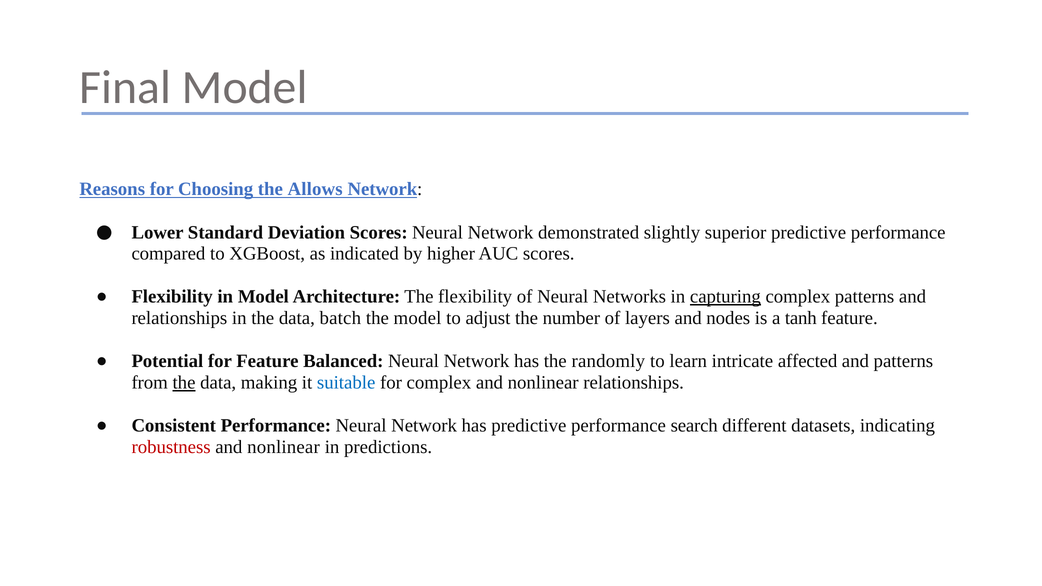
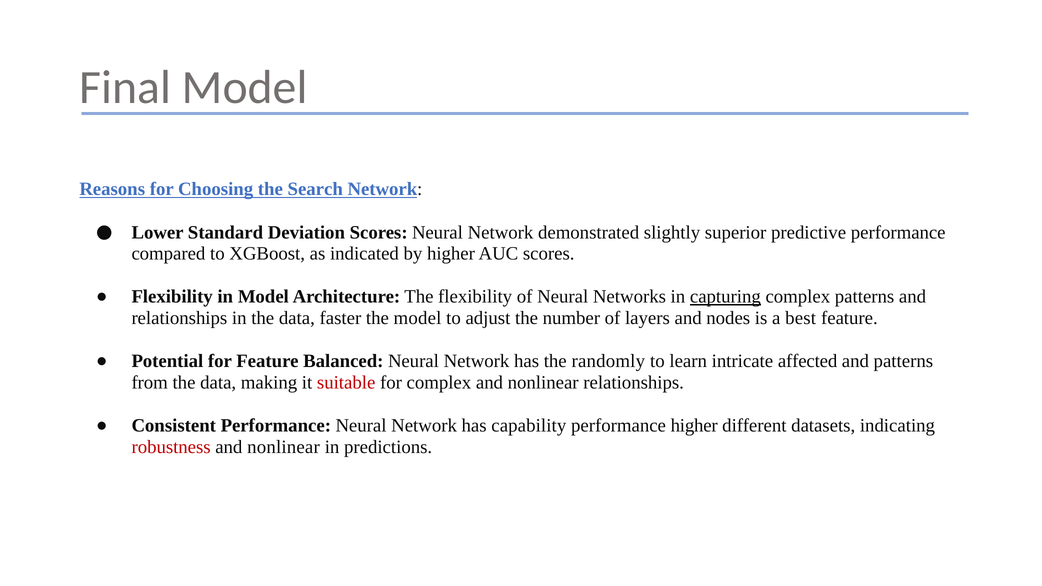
Allows: Allows -> Search (315, 189)
batch: batch -> faster (340, 318)
tanh: tanh -> best (801, 318)
the underline: present -> none (184, 383)
suitable colour: blue -> red (346, 383)
has predictive: predictive -> capability (529, 426)
performance search: search -> higher (694, 426)
